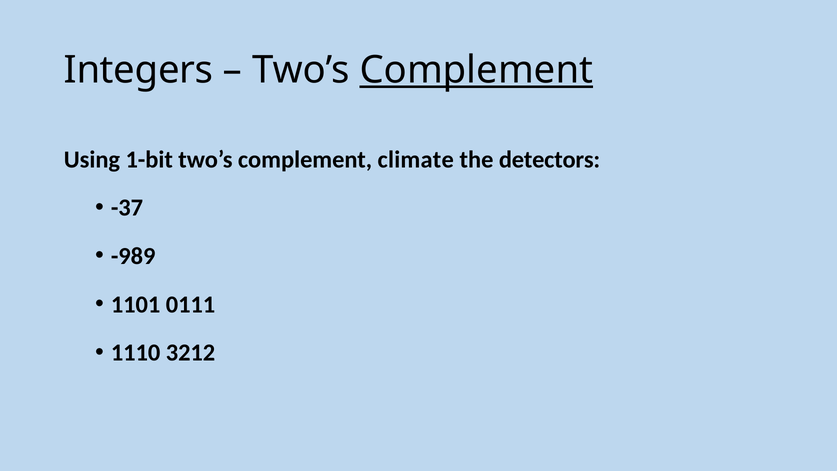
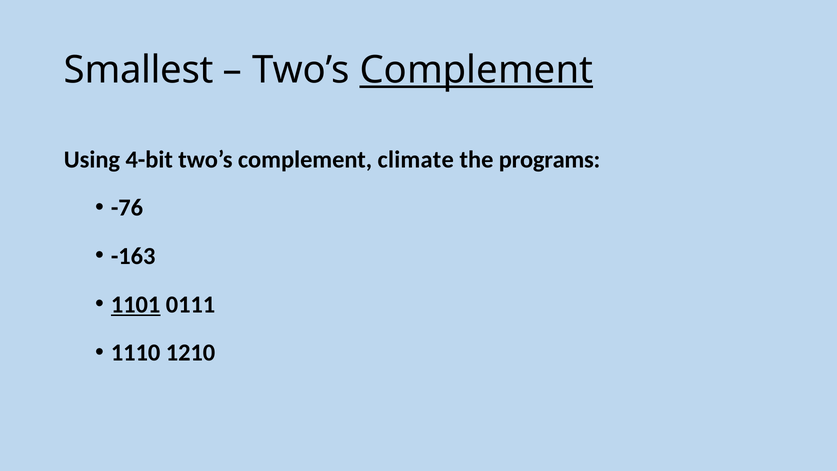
Integers: Integers -> Smallest (139, 70)
1-bit: 1-bit -> 4-bit (149, 159)
detectors: detectors -> programs (550, 159)
-37: -37 -> -76 (127, 208)
-989: -989 -> -163 (133, 256)
1101 underline: none -> present (136, 304)
3212: 3212 -> 1210 (191, 353)
